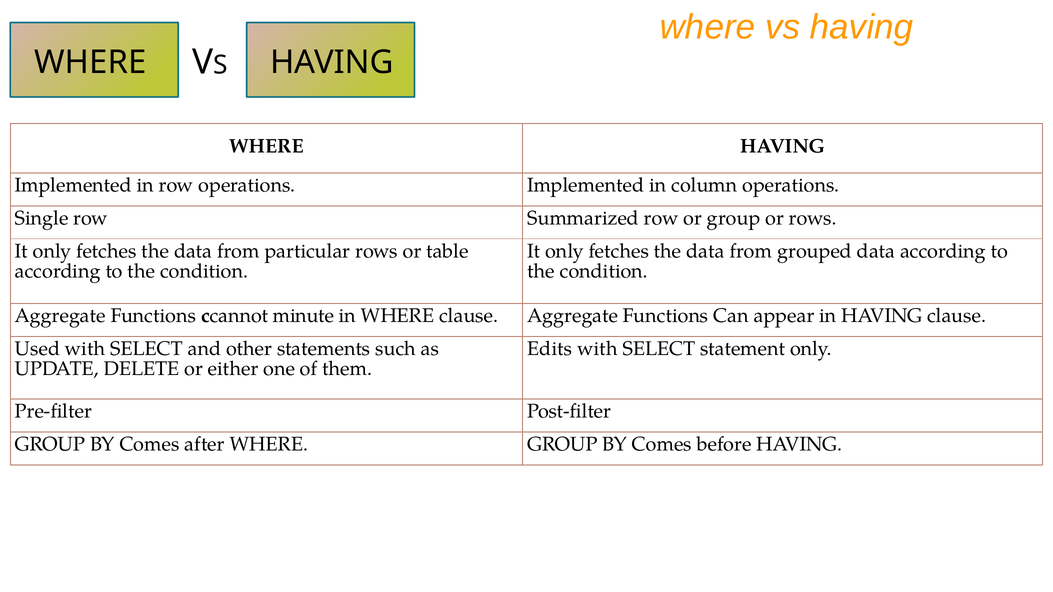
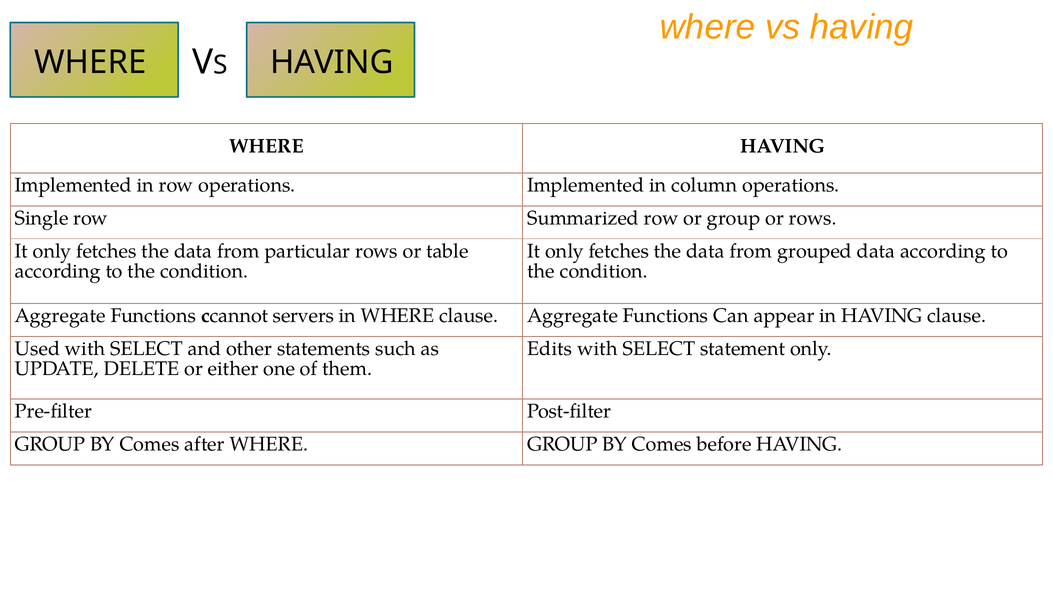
minute: minute -> servers (303, 316)
